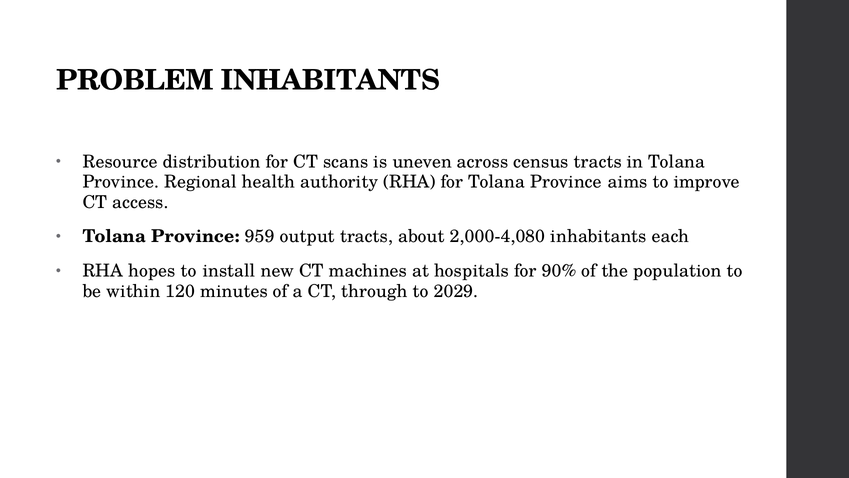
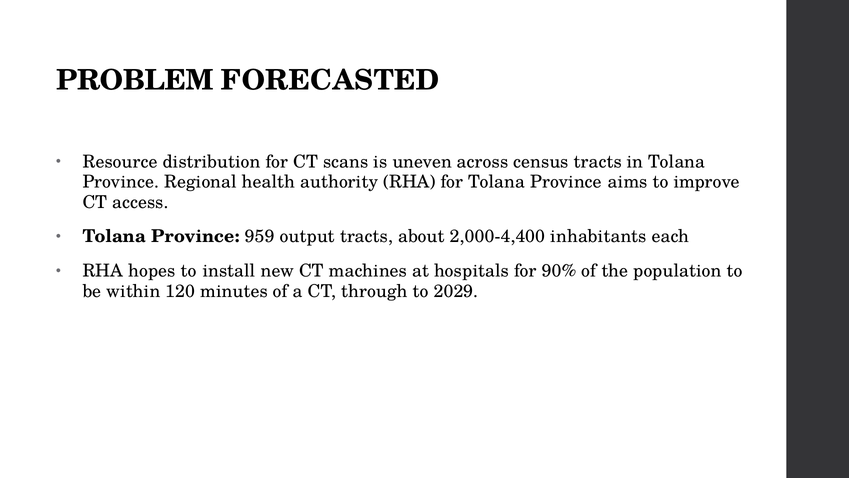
PROBLEM INHABITANTS: INHABITANTS -> FORECASTED (330, 80)
2,000-4,080: 2,000-4,080 -> 2,000-4,400 (498, 236)
